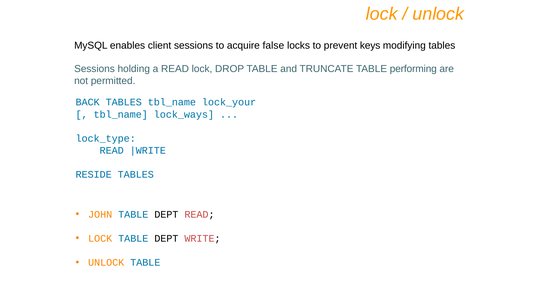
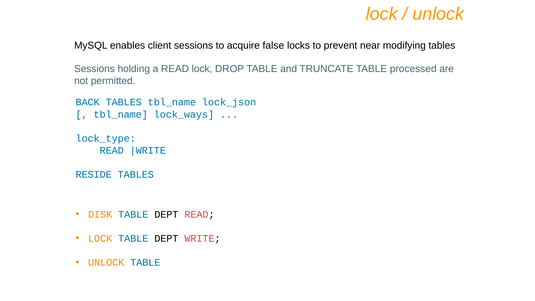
keys: keys -> near (370, 45)
performing: performing -> processed (413, 69)
lock_your: lock_your -> lock_json (229, 102)
JOHN: JOHN -> DISK (100, 214)
